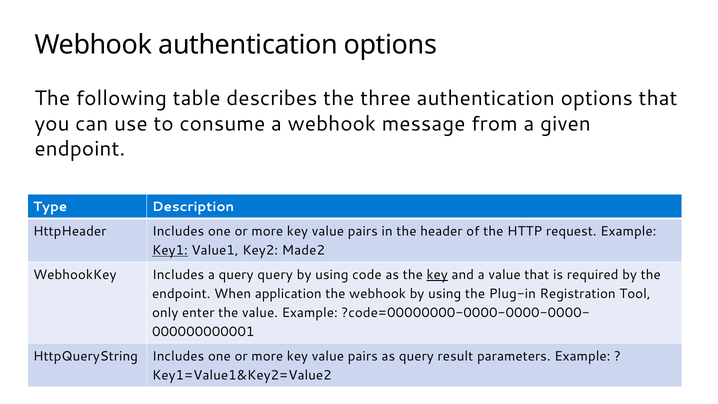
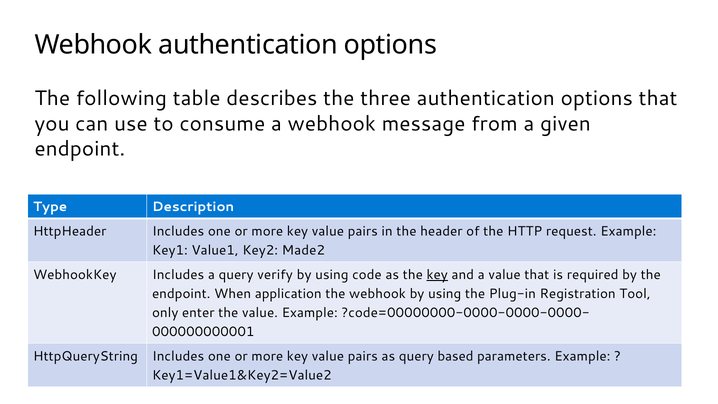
Key1 underline: present -> none (170, 250)
query query: query -> verify (275, 275)
result: result -> based (455, 356)
